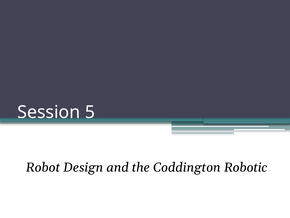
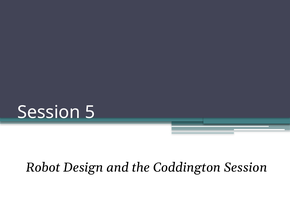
Coddington Robotic: Robotic -> Session (246, 167)
